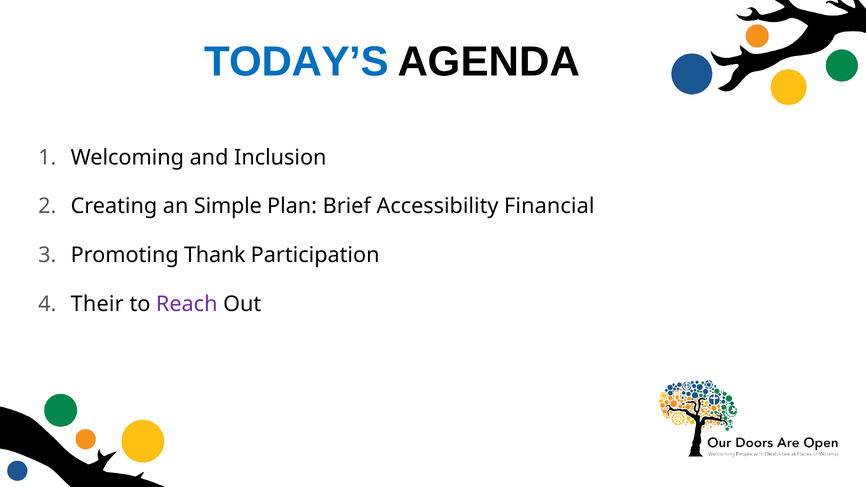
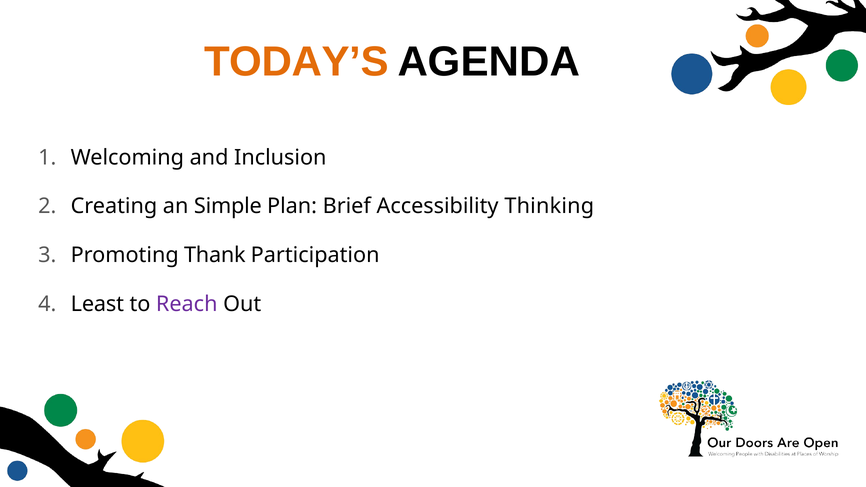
TODAY’S colour: blue -> orange (296, 62)
Financial: Financial -> Thinking (549, 206)
Their: Their -> Least (97, 304)
